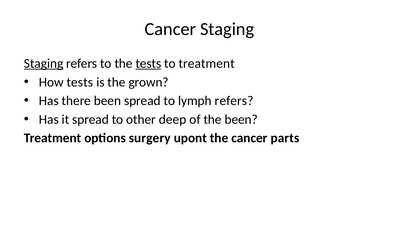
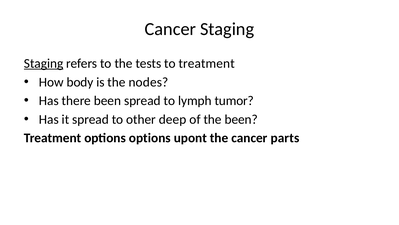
tests underline: present -> none (148, 63)
How tests: tests -> body (80, 82)
grown: grown -> nodes (148, 82)
lymph refers: refers -> tumor (234, 101)
options surgery: surgery -> options (150, 138)
